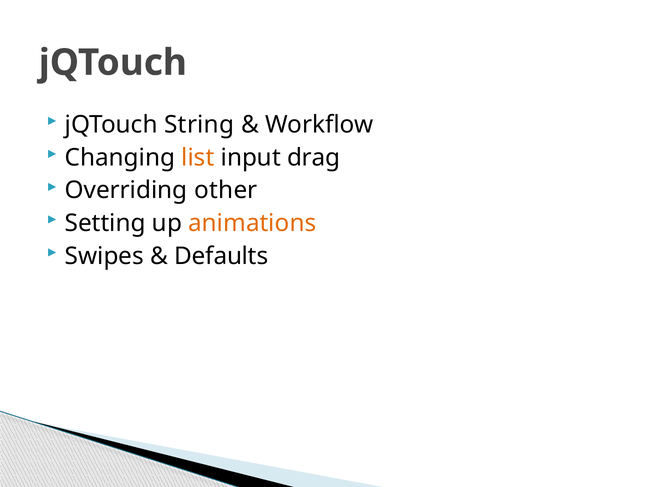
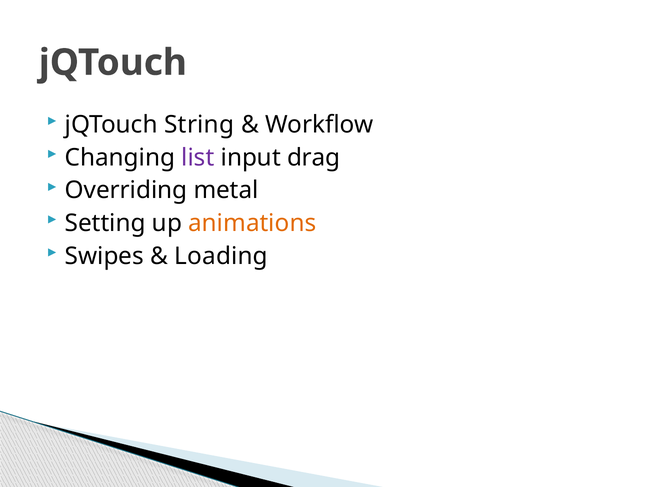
list colour: orange -> purple (198, 157)
other: other -> metal (226, 190)
Defaults: Defaults -> Loading (221, 256)
